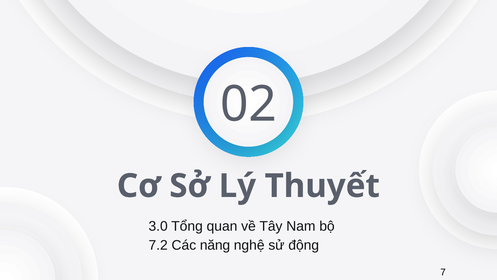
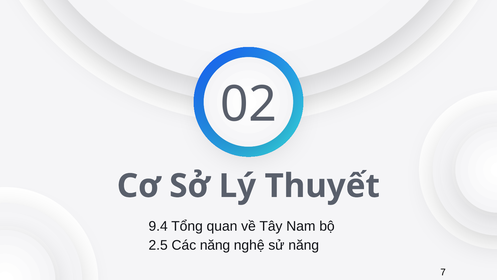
3.0: 3.0 -> 9.4 (158, 226)
7.2: 7.2 -> 2.5 (158, 245)
sử động: động -> năng (304, 245)
